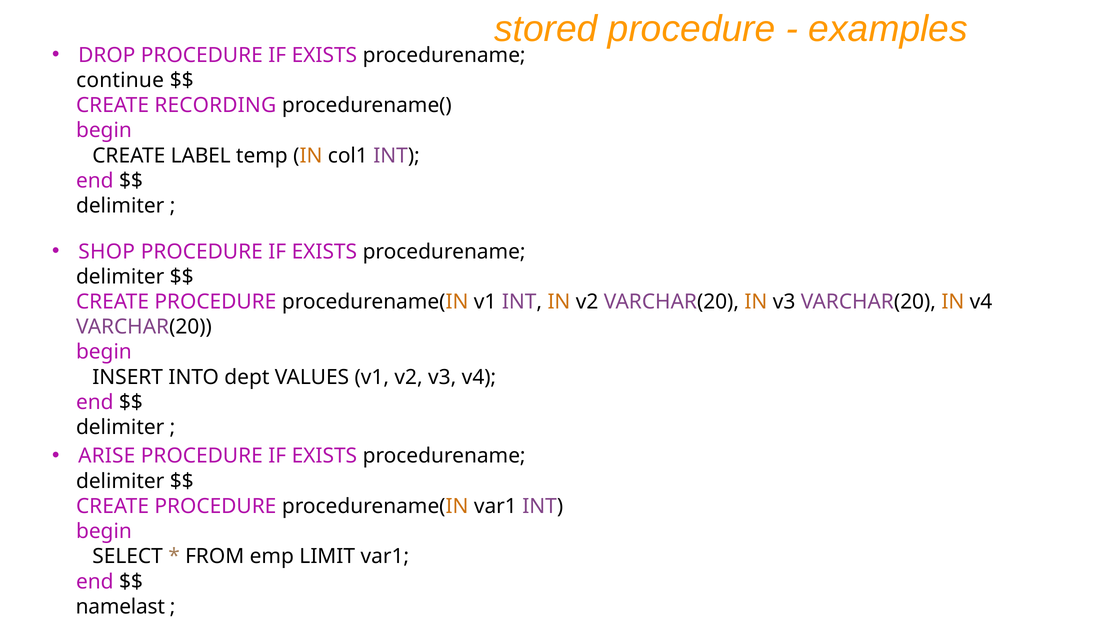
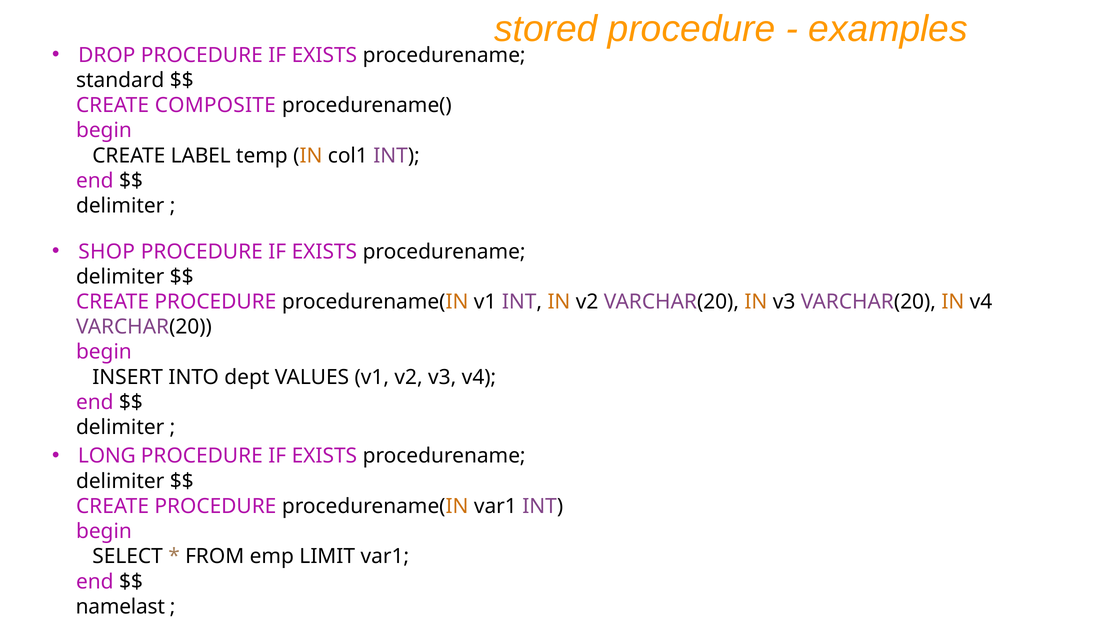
continue: continue -> standard (120, 80)
RECORDING: RECORDING -> COMPOSITE (215, 105)
ARISE: ARISE -> LONG (107, 456)
